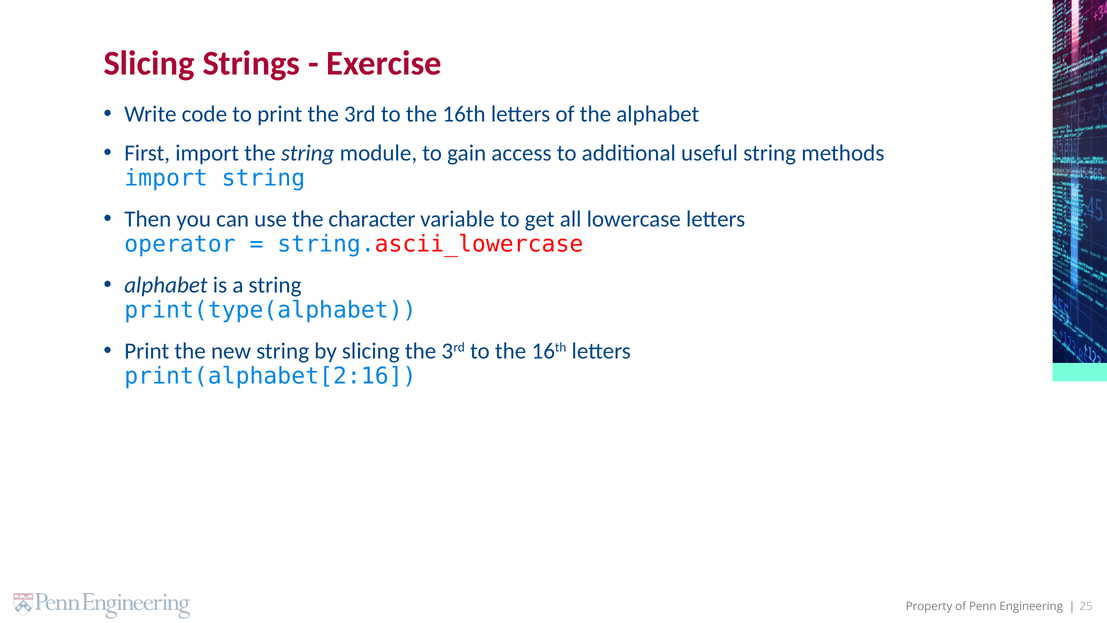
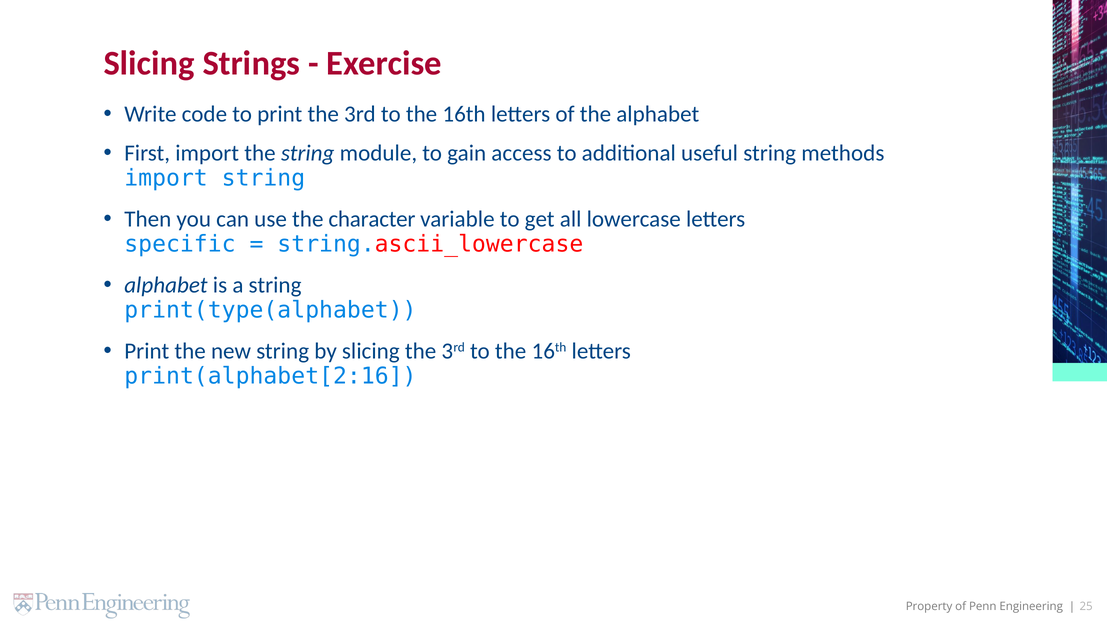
operator: operator -> specific (180, 244)
